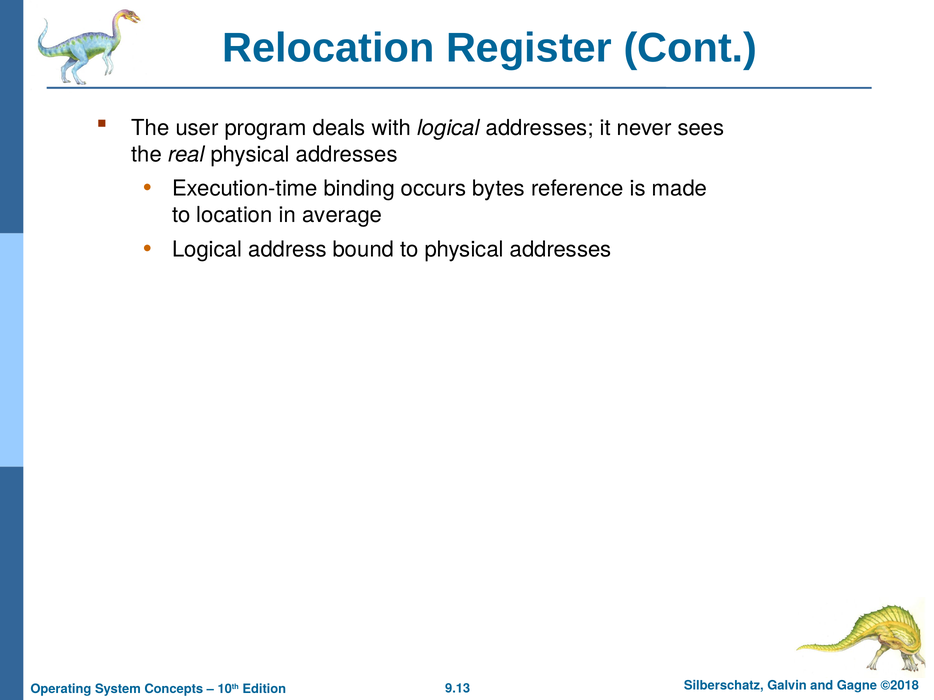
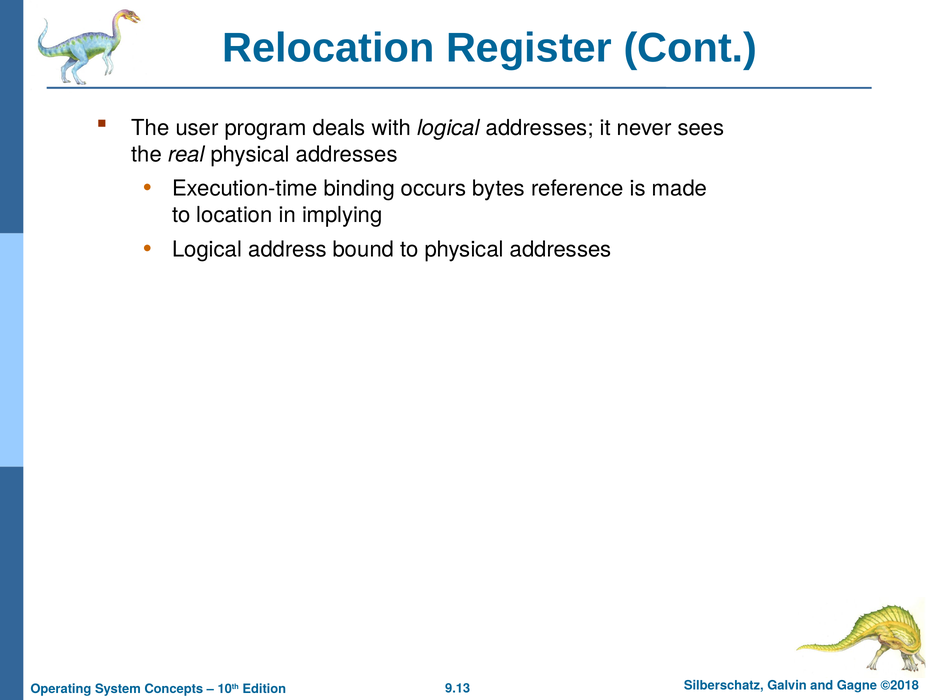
average: average -> implying (342, 215)
